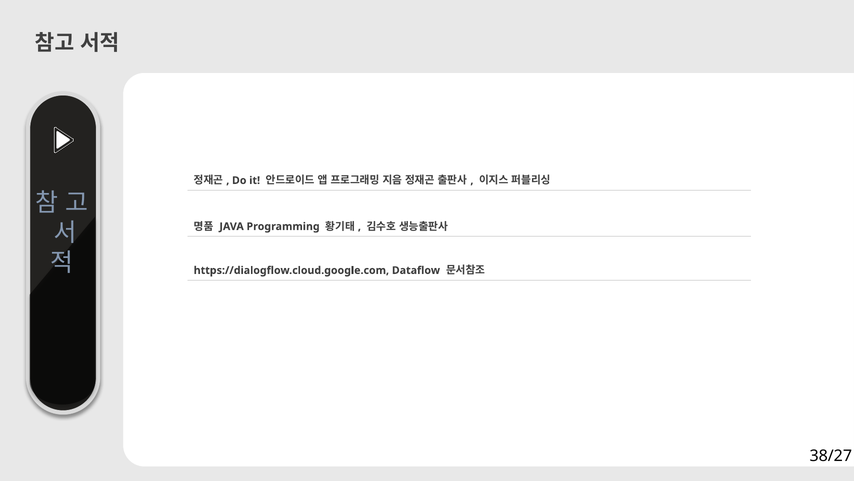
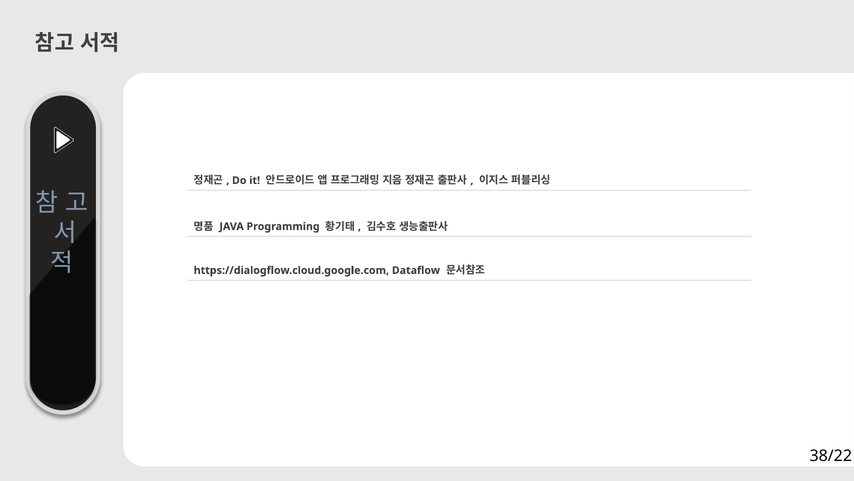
38/27: 38/27 -> 38/22 (831, 455)
